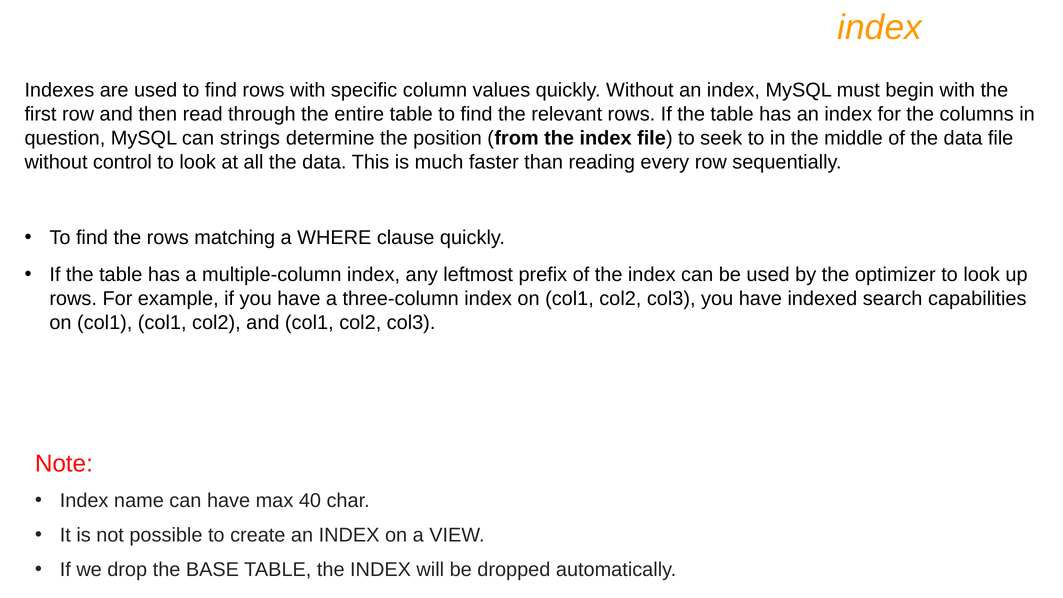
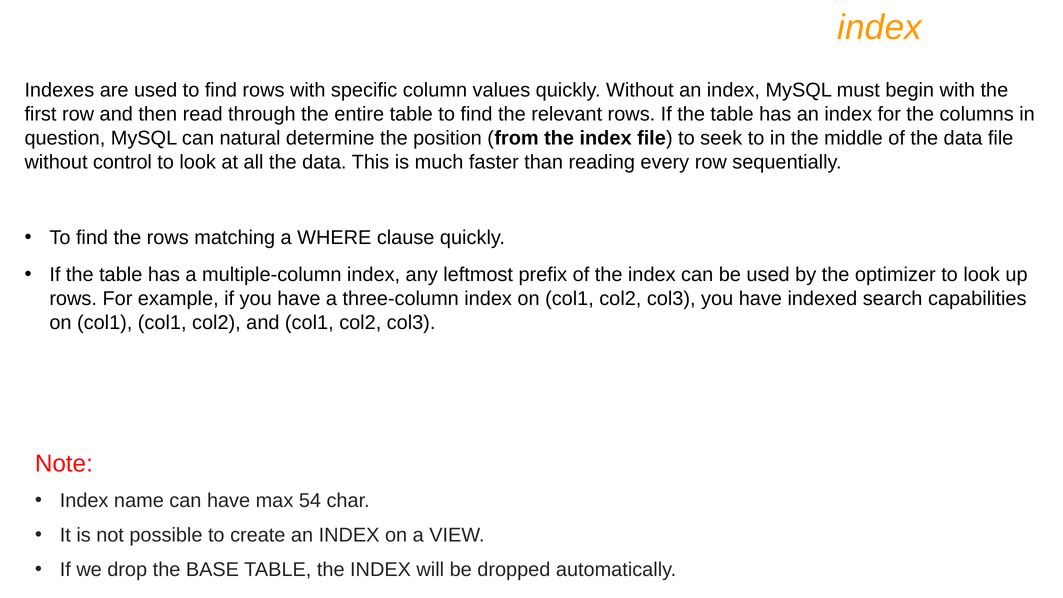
strings: strings -> natural (250, 138)
40: 40 -> 54 (310, 500)
